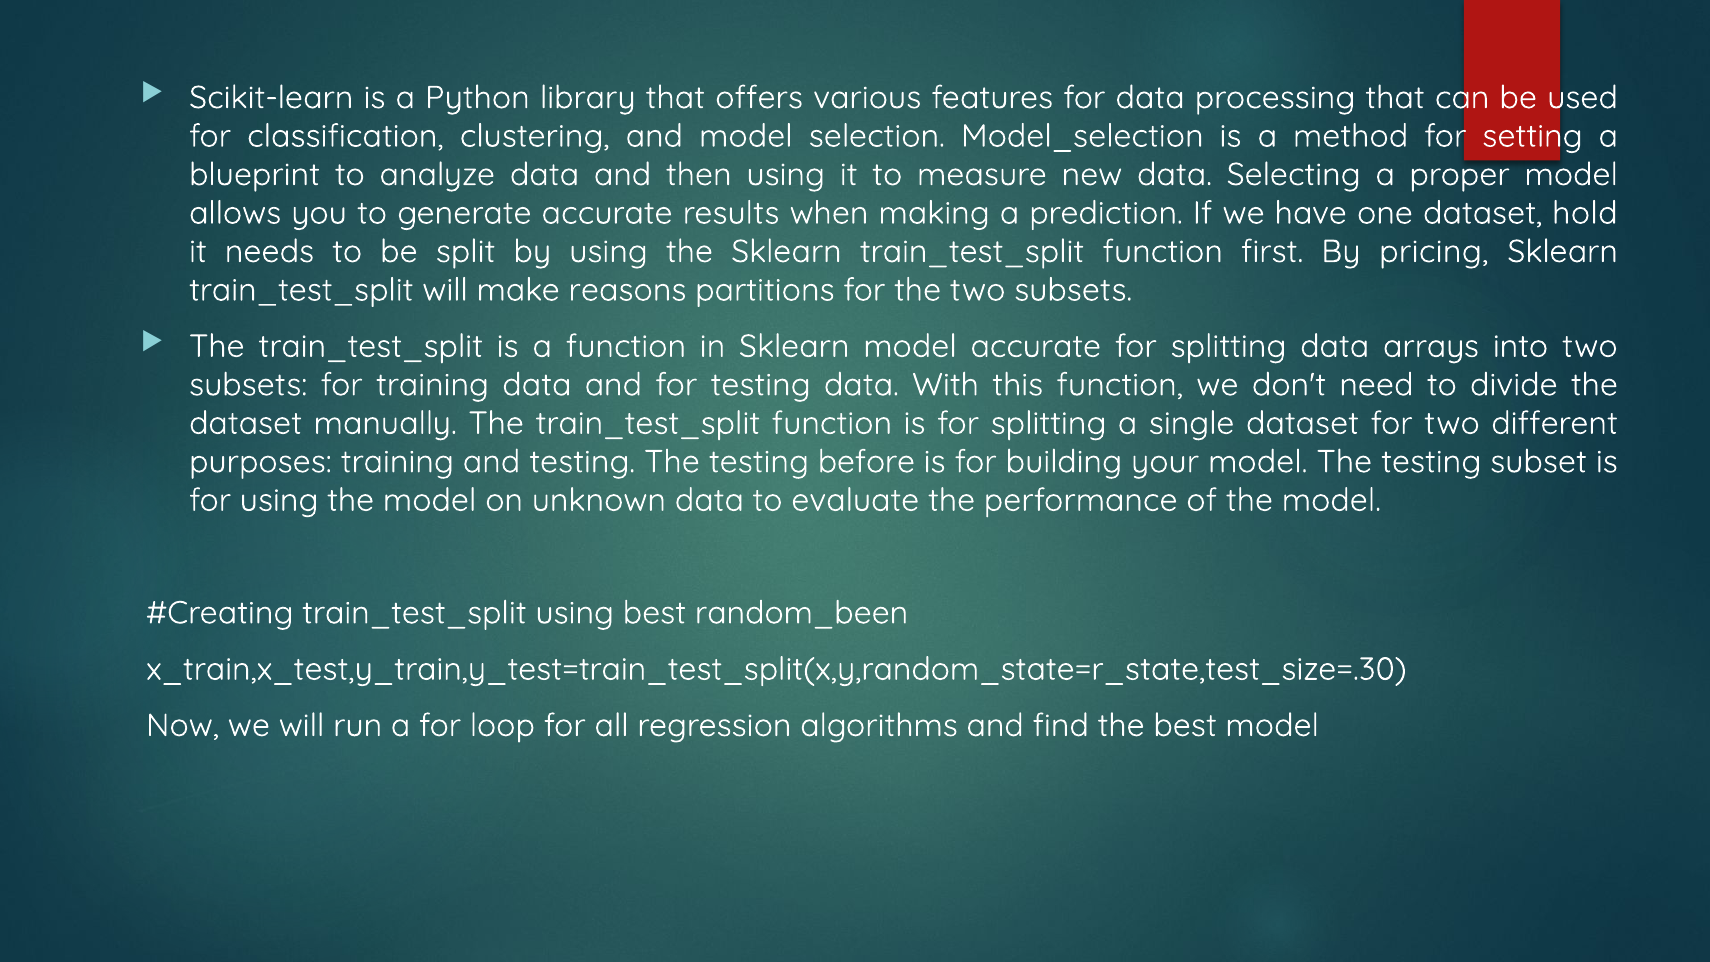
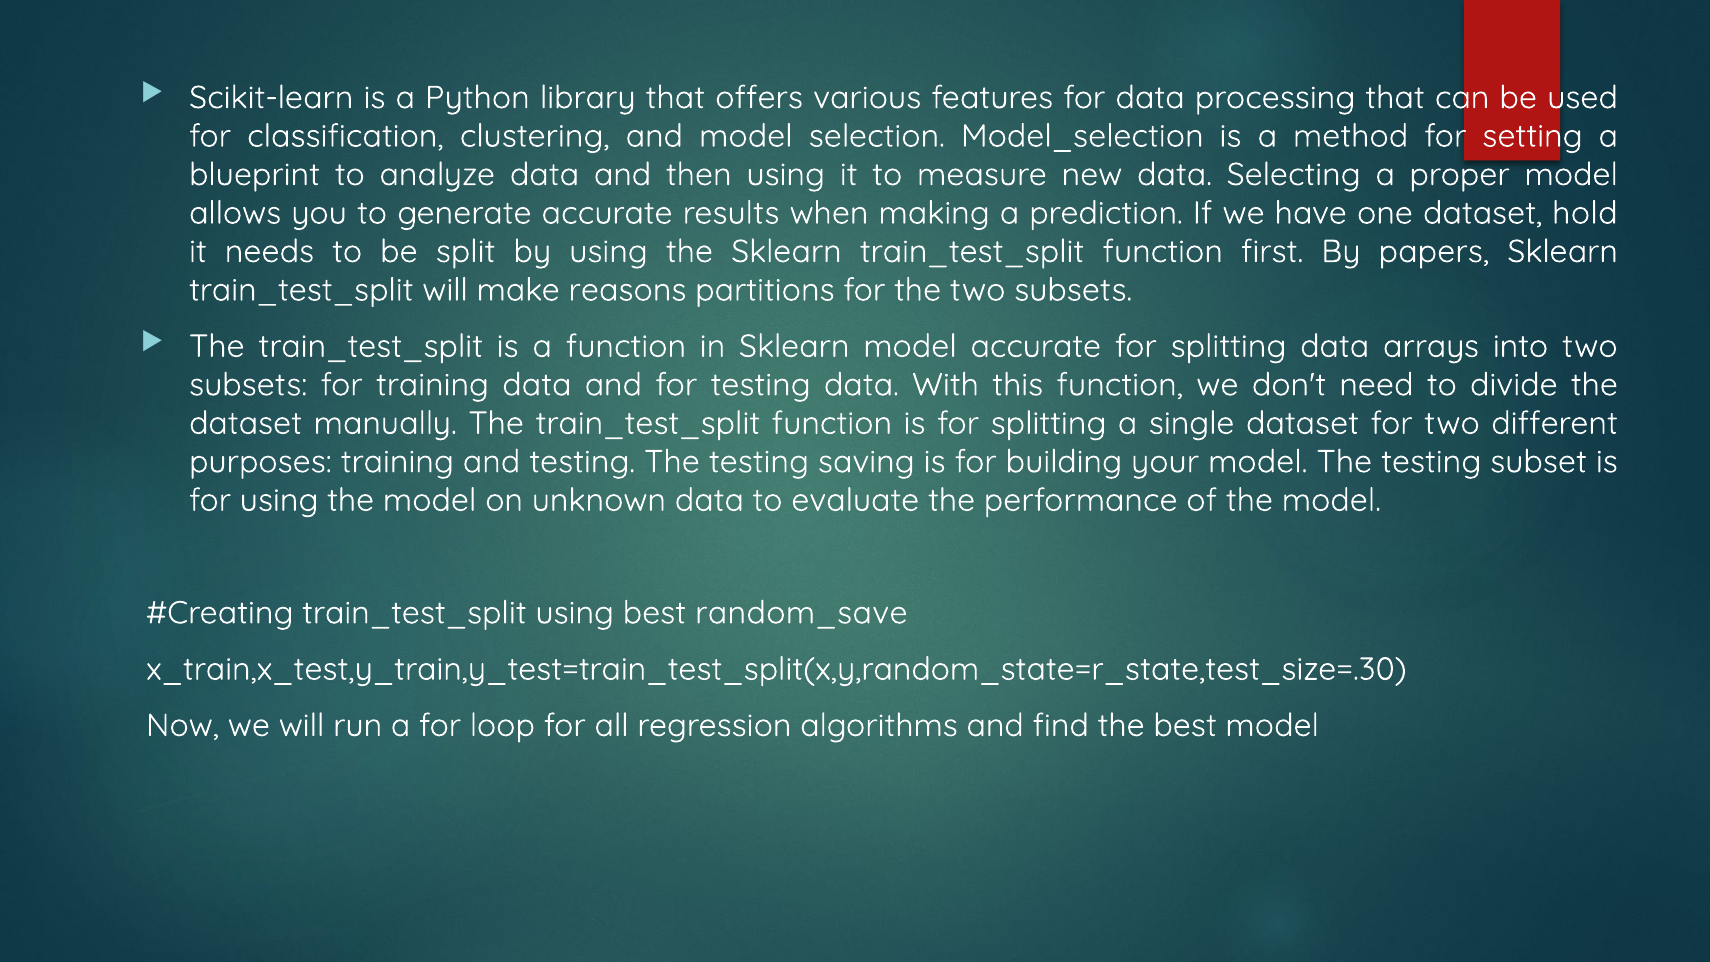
pricing: pricing -> papers (1434, 252)
before: before -> saving (866, 462)
random_been: random_been -> random_save (801, 613)
